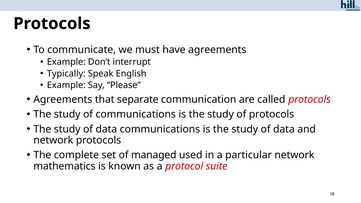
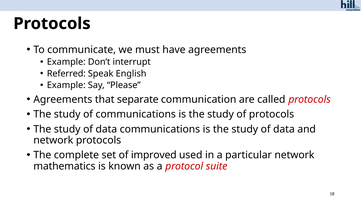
Typically: Typically -> Referred (66, 74)
managed: managed -> improved (154, 155)
